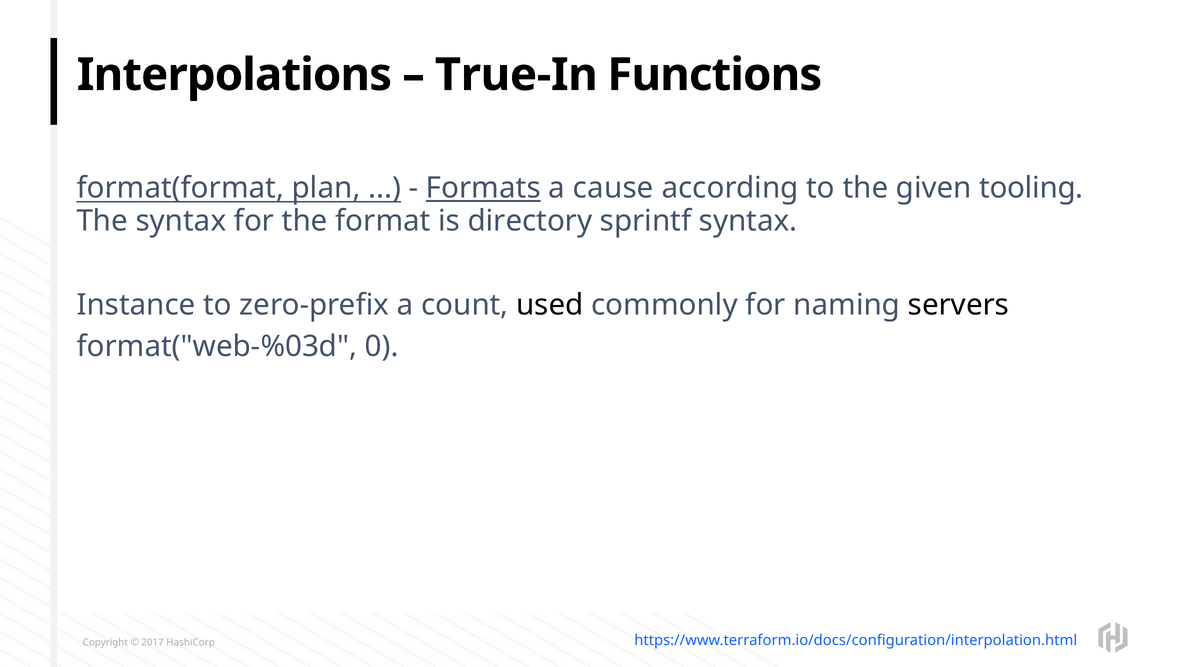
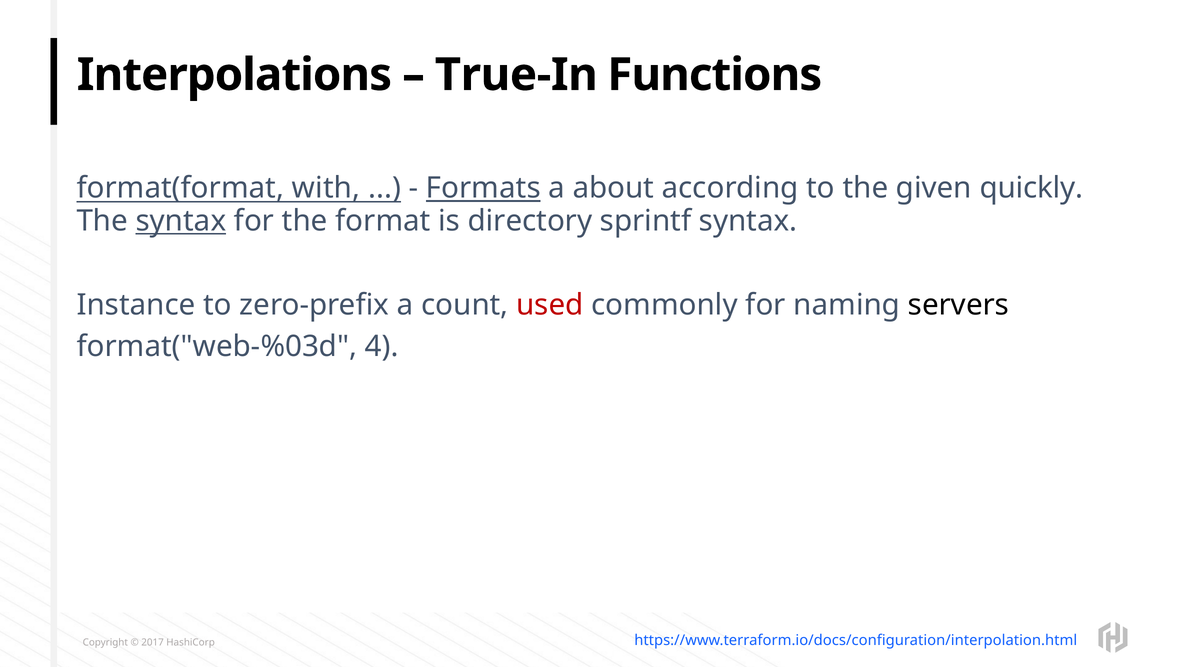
plan: plan -> with (326, 188)
cause: cause -> about (613, 188)
tooling: tooling -> quickly (1031, 188)
syntax underline: none -> present (181, 221)
used colour: black -> red (550, 305)
0: 0 -> 4 (382, 346)
